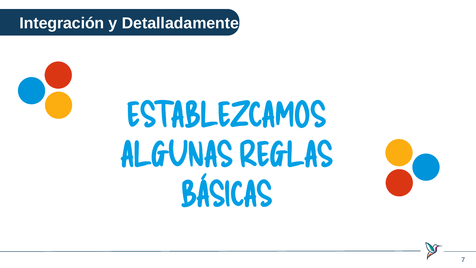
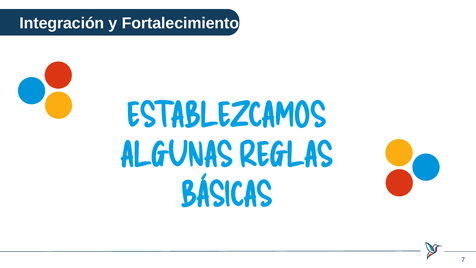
Detalladamente: Detalladamente -> Fortalecimiento (181, 23)
